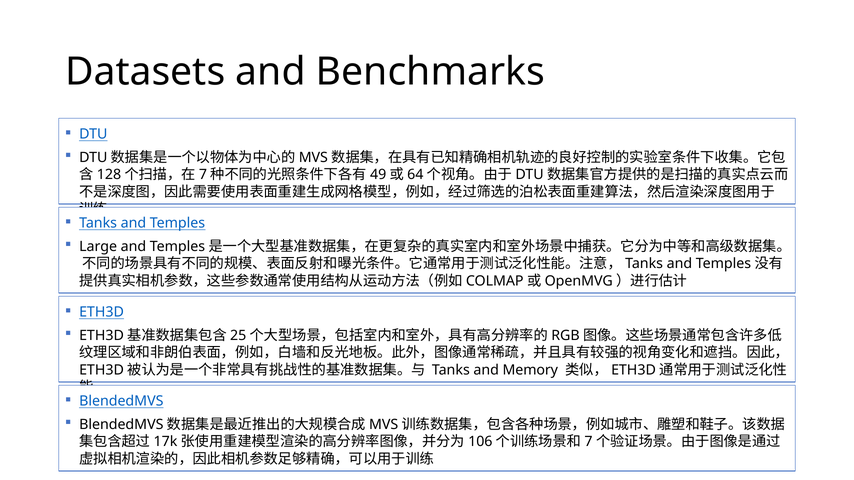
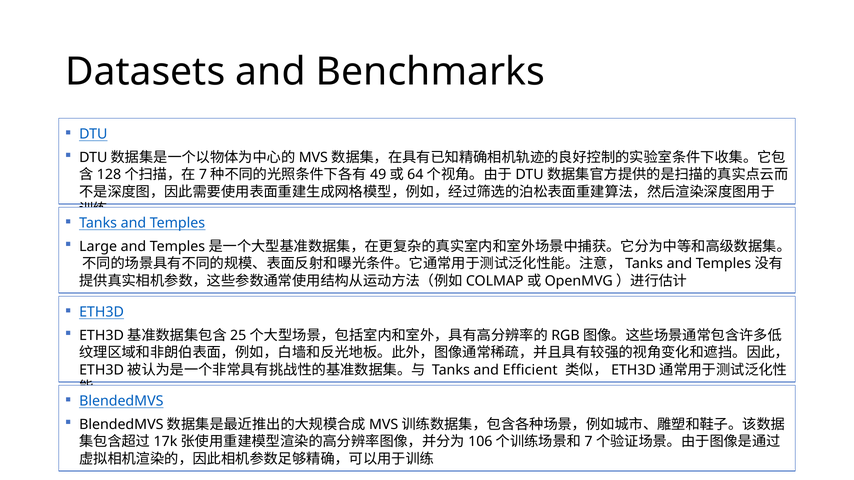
Memory: Memory -> Efficient (530, 370)
